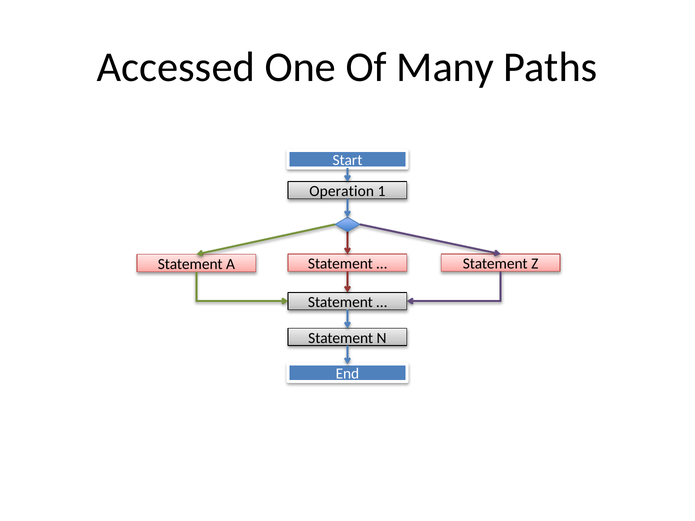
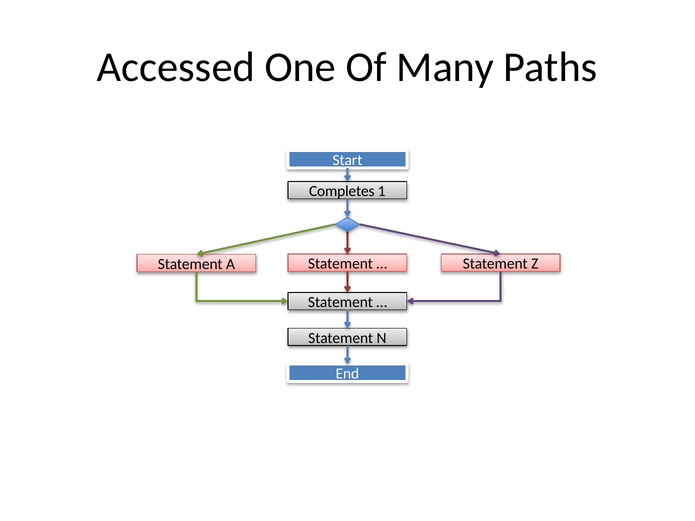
Operation: Operation -> Completes (342, 191)
